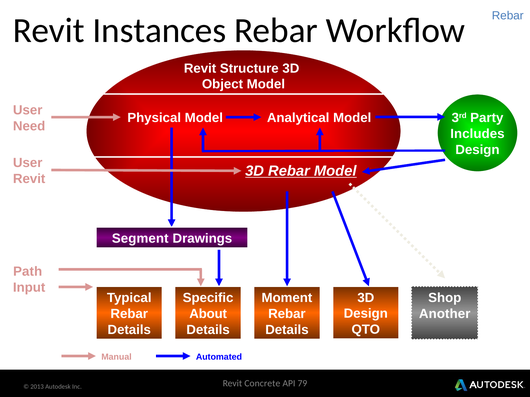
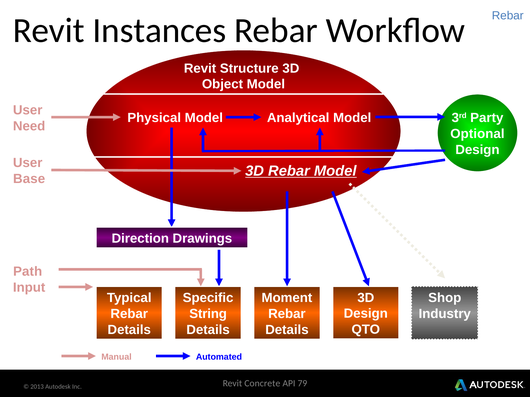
Includes: Includes -> Optional (477, 134)
Revit: Revit -> Base (29, 179)
Segment: Segment -> Direction (140, 239)
About: About -> String (208, 314)
Another: Another -> Industry (445, 314)
